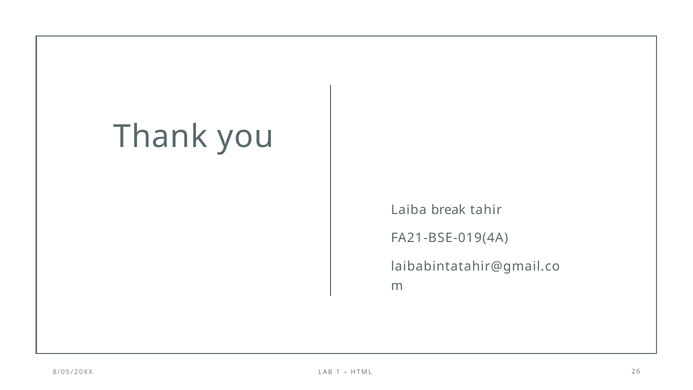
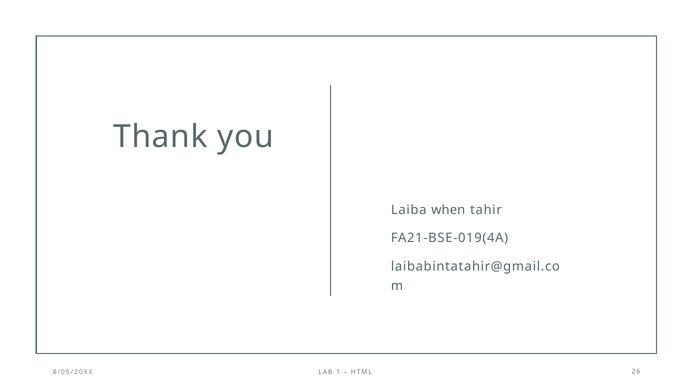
break: break -> when (448, 210)
